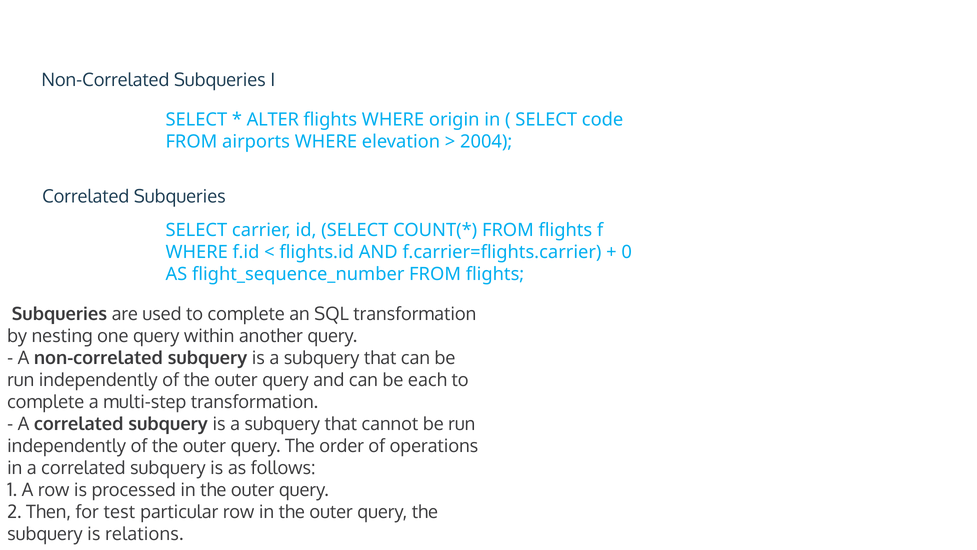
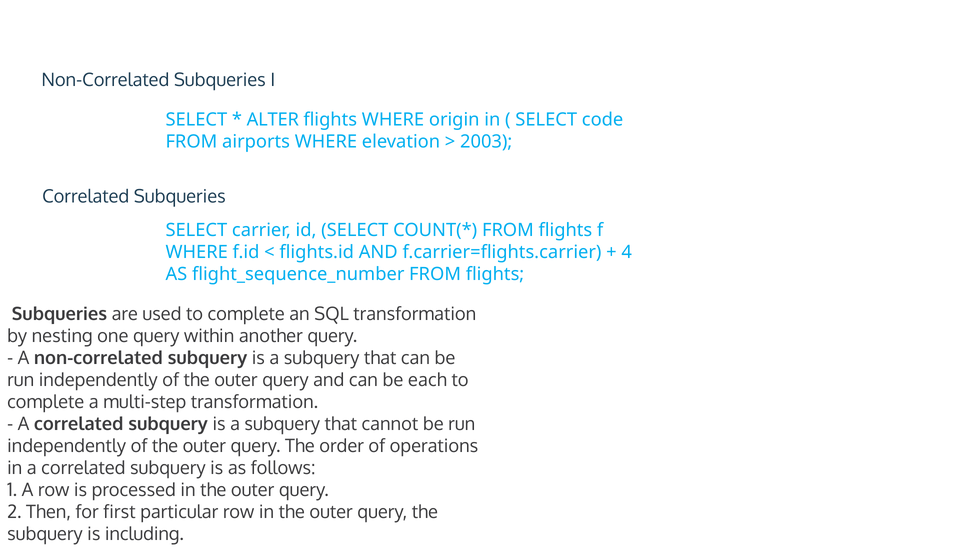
2004: 2004 -> 2003 (486, 142)
0: 0 -> 4 (627, 252)
test: test -> first (119, 512)
relations: relations -> including (144, 534)
